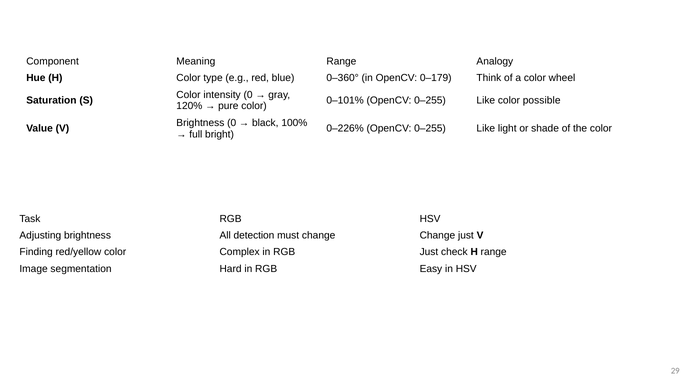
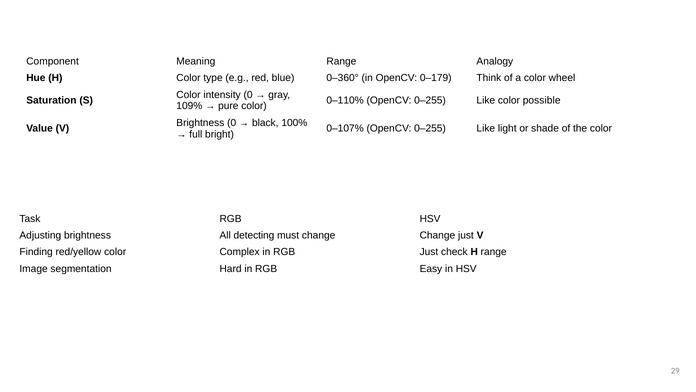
0–101%: 0–101% -> 0–110% (345, 100)
120%: 120% -> 109% (189, 106)
0–226%: 0–226% -> 0–107% (345, 128)
detection: detection -> detecting (254, 235)
